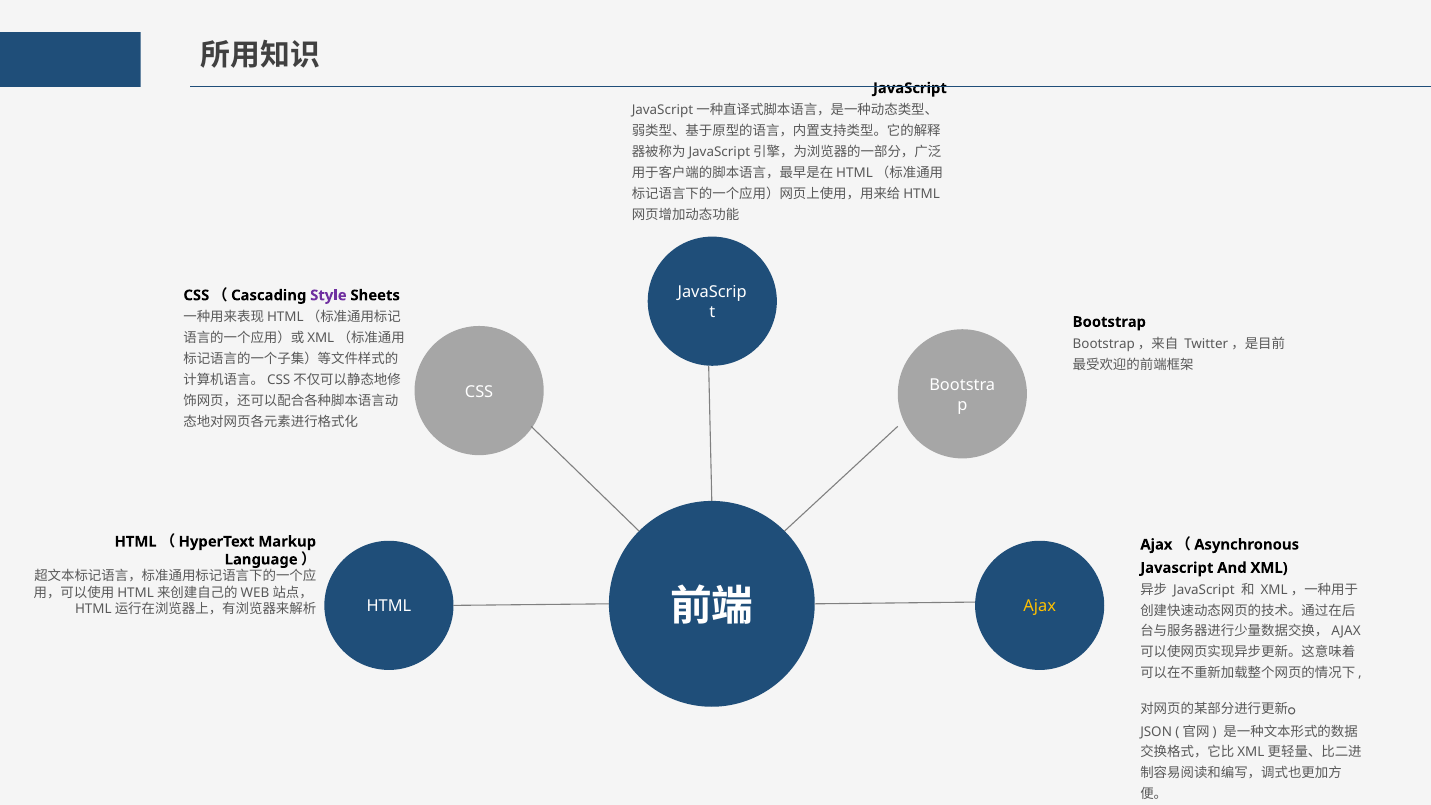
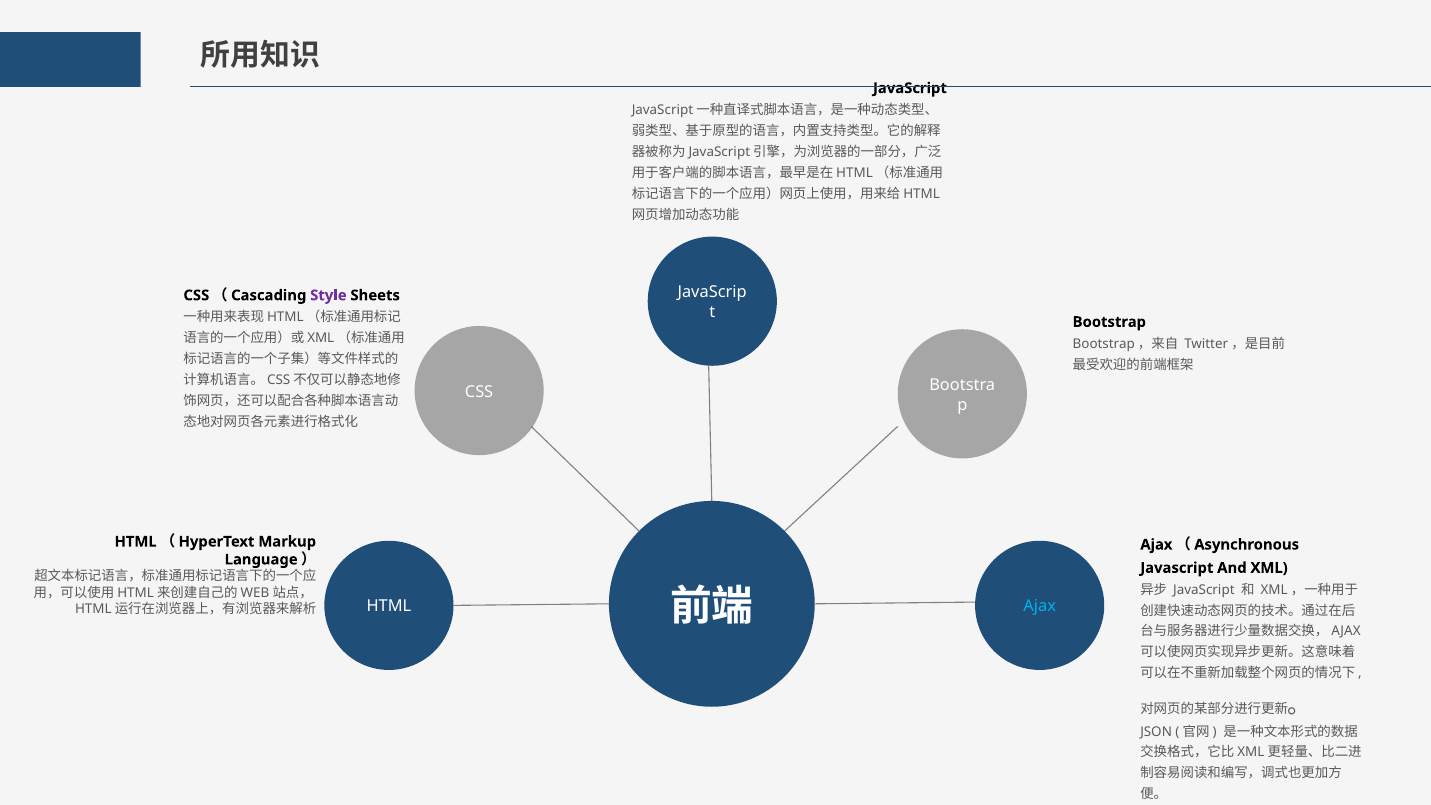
Ajax colour: yellow -> light blue (1040, 606)
